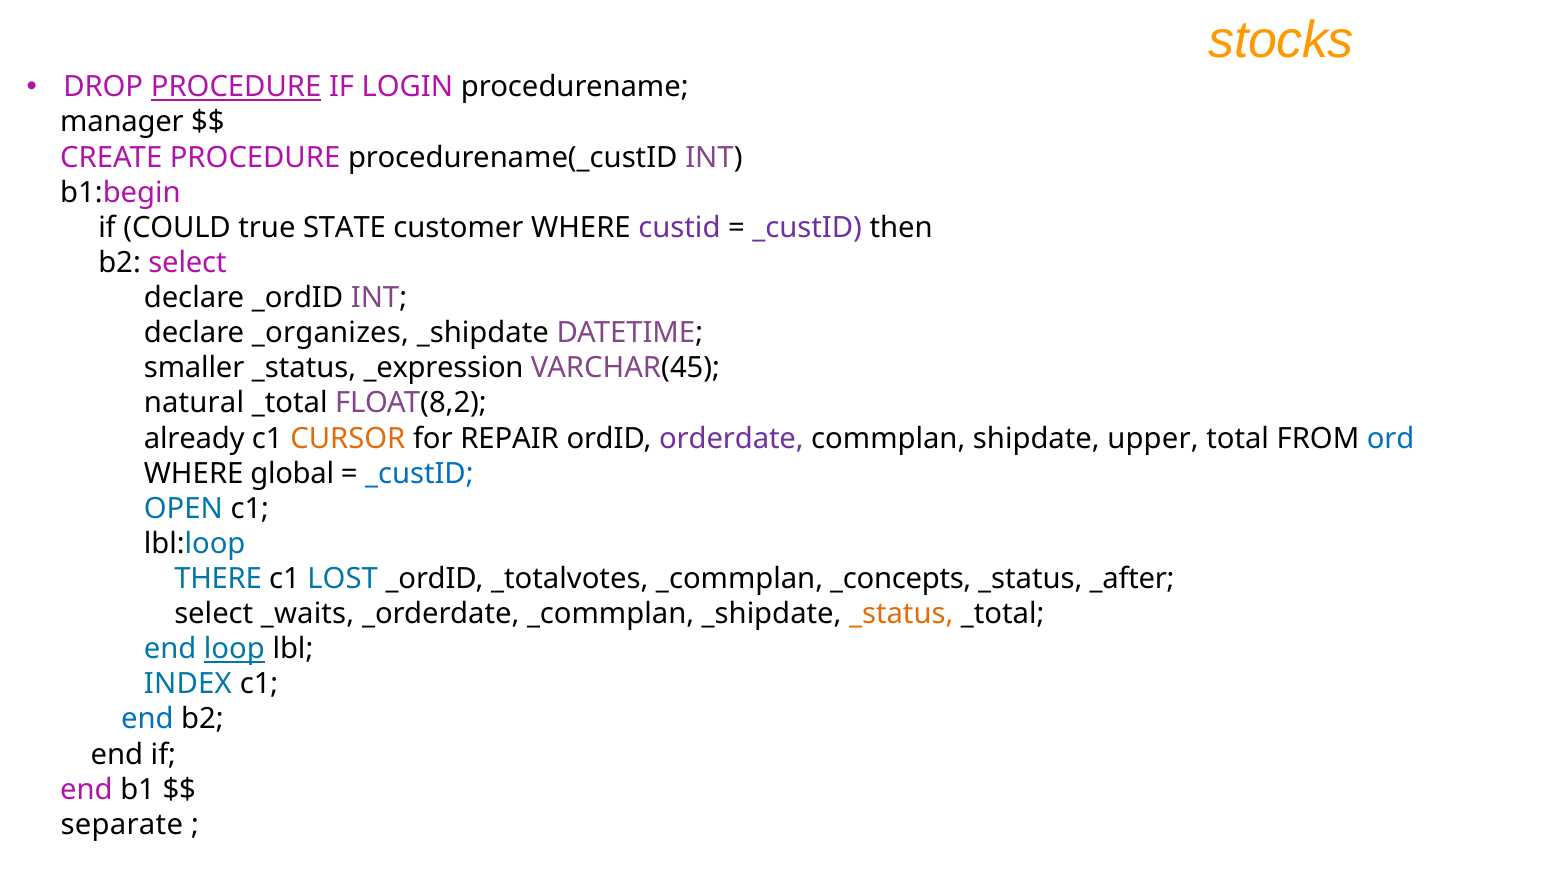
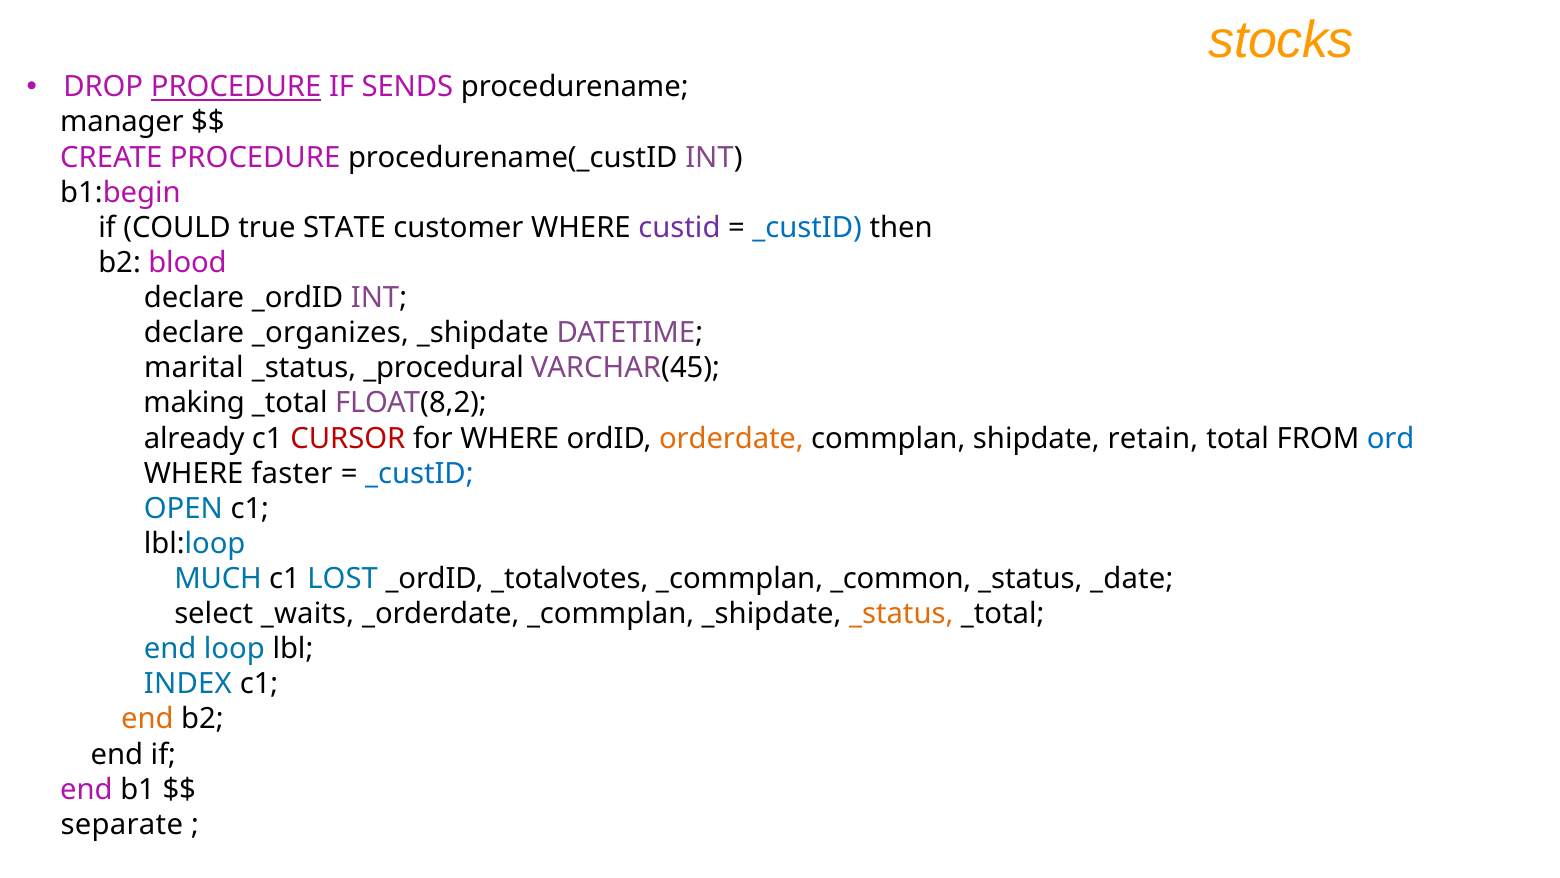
LOGIN: LOGIN -> SENDS (407, 87)
_custID colour: purple -> blue (807, 228)
b2 select: select -> blood (187, 263)
smaller: smaller -> marital (194, 368)
_expression: _expression -> _procedural (444, 368)
natural: natural -> making (194, 403)
CURSOR colour: orange -> red (348, 438)
for REPAIR: REPAIR -> WHERE (510, 438)
orderdate colour: purple -> orange (731, 438)
upper: upper -> retain (1153, 438)
global: global -> faster (292, 473)
THERE: THERE -> MUCH (218, 579)
_concepts: _concepts -> _common (901, 579)
_after: _after -> _date (1132, 579)
loop underline: present -> none (234, 649)
end colour: blue -> orange (147, 719)
